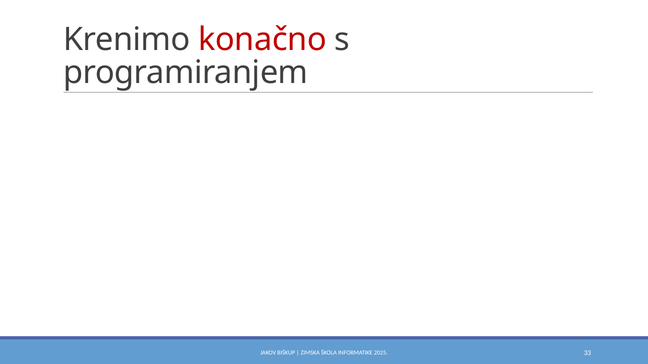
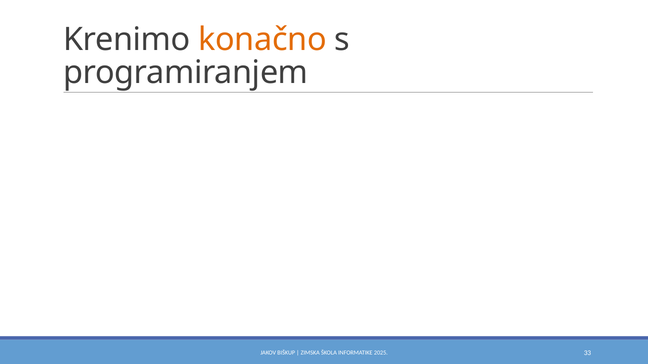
konačno colour: red -> orange (262, 40)
